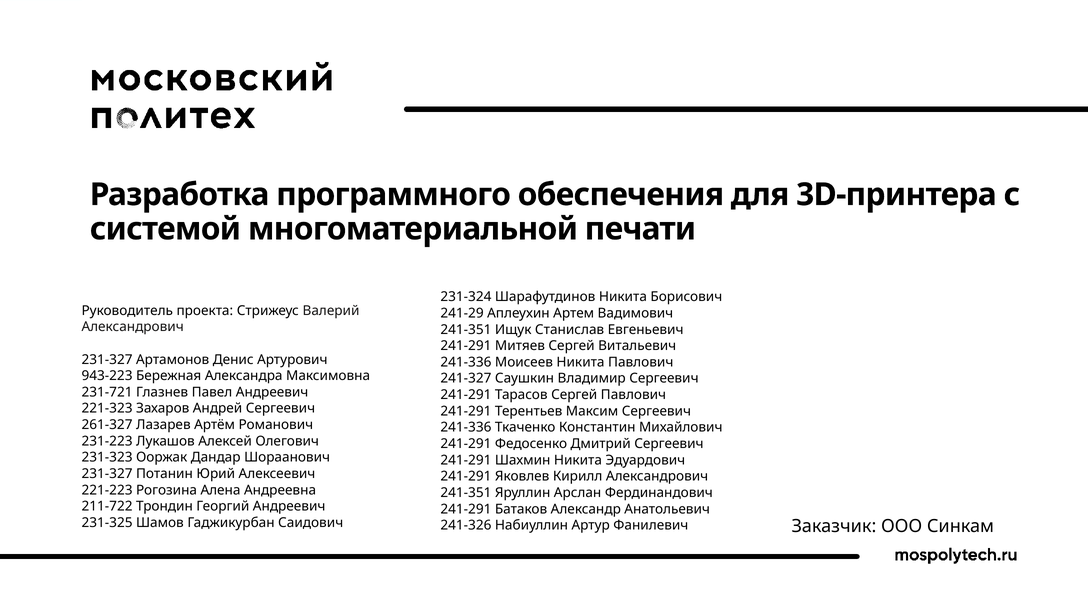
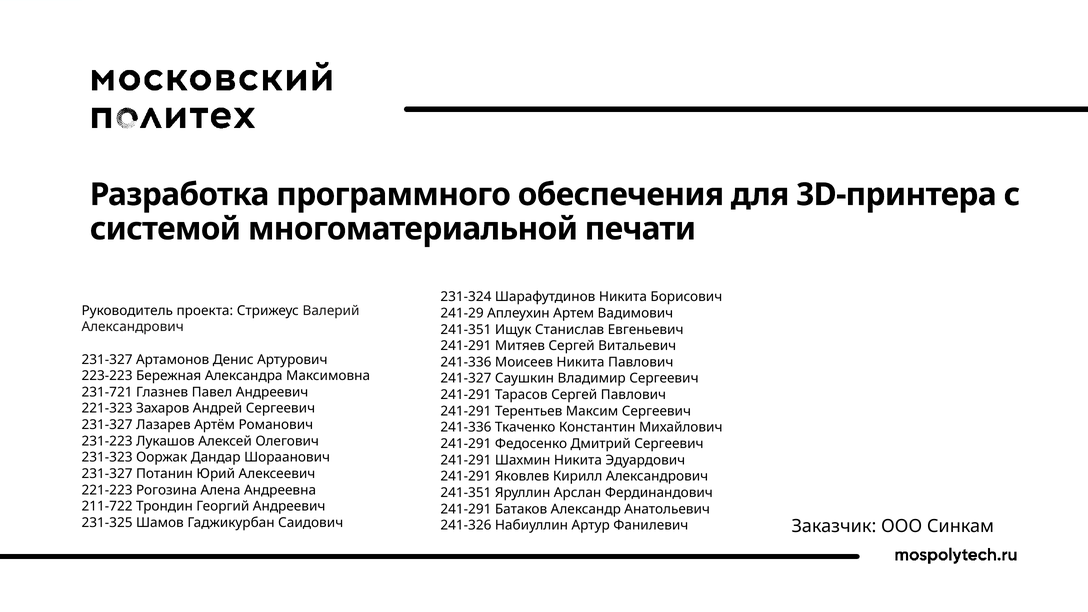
943-223: 943-223 -> 223-223 (107, 376)
261-327: 261-327 -> 231-327 (107, 425)
